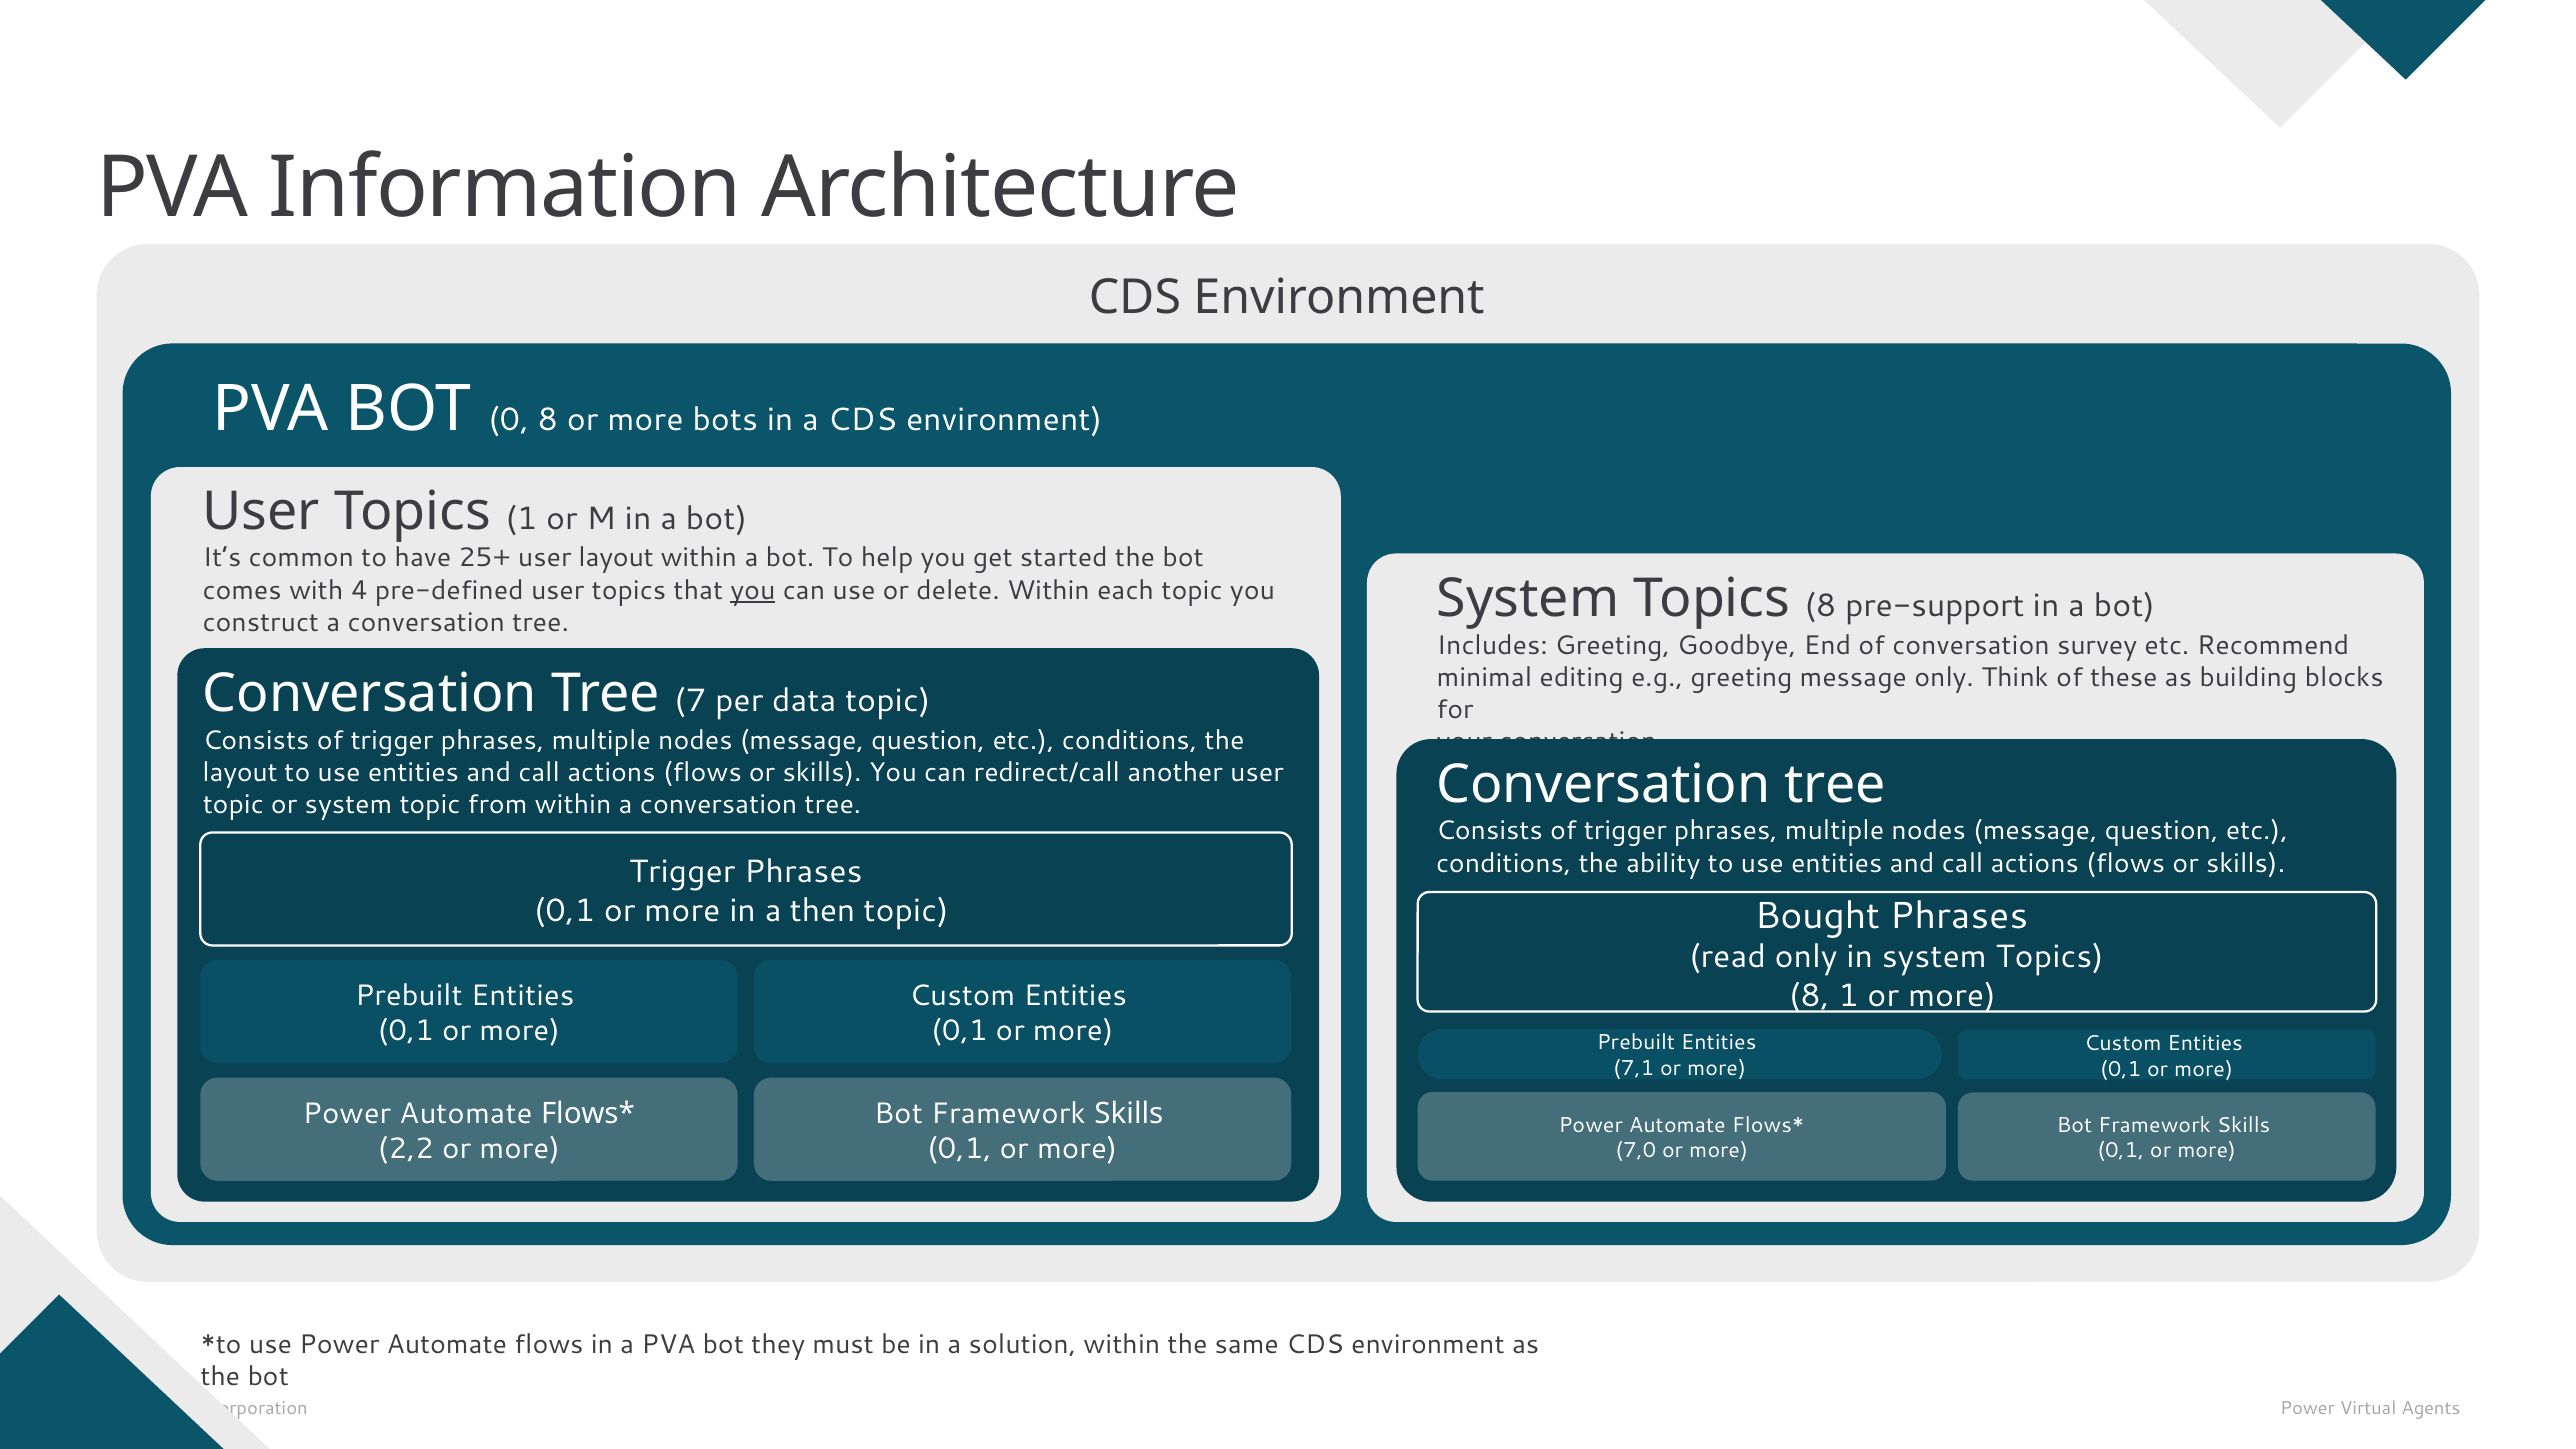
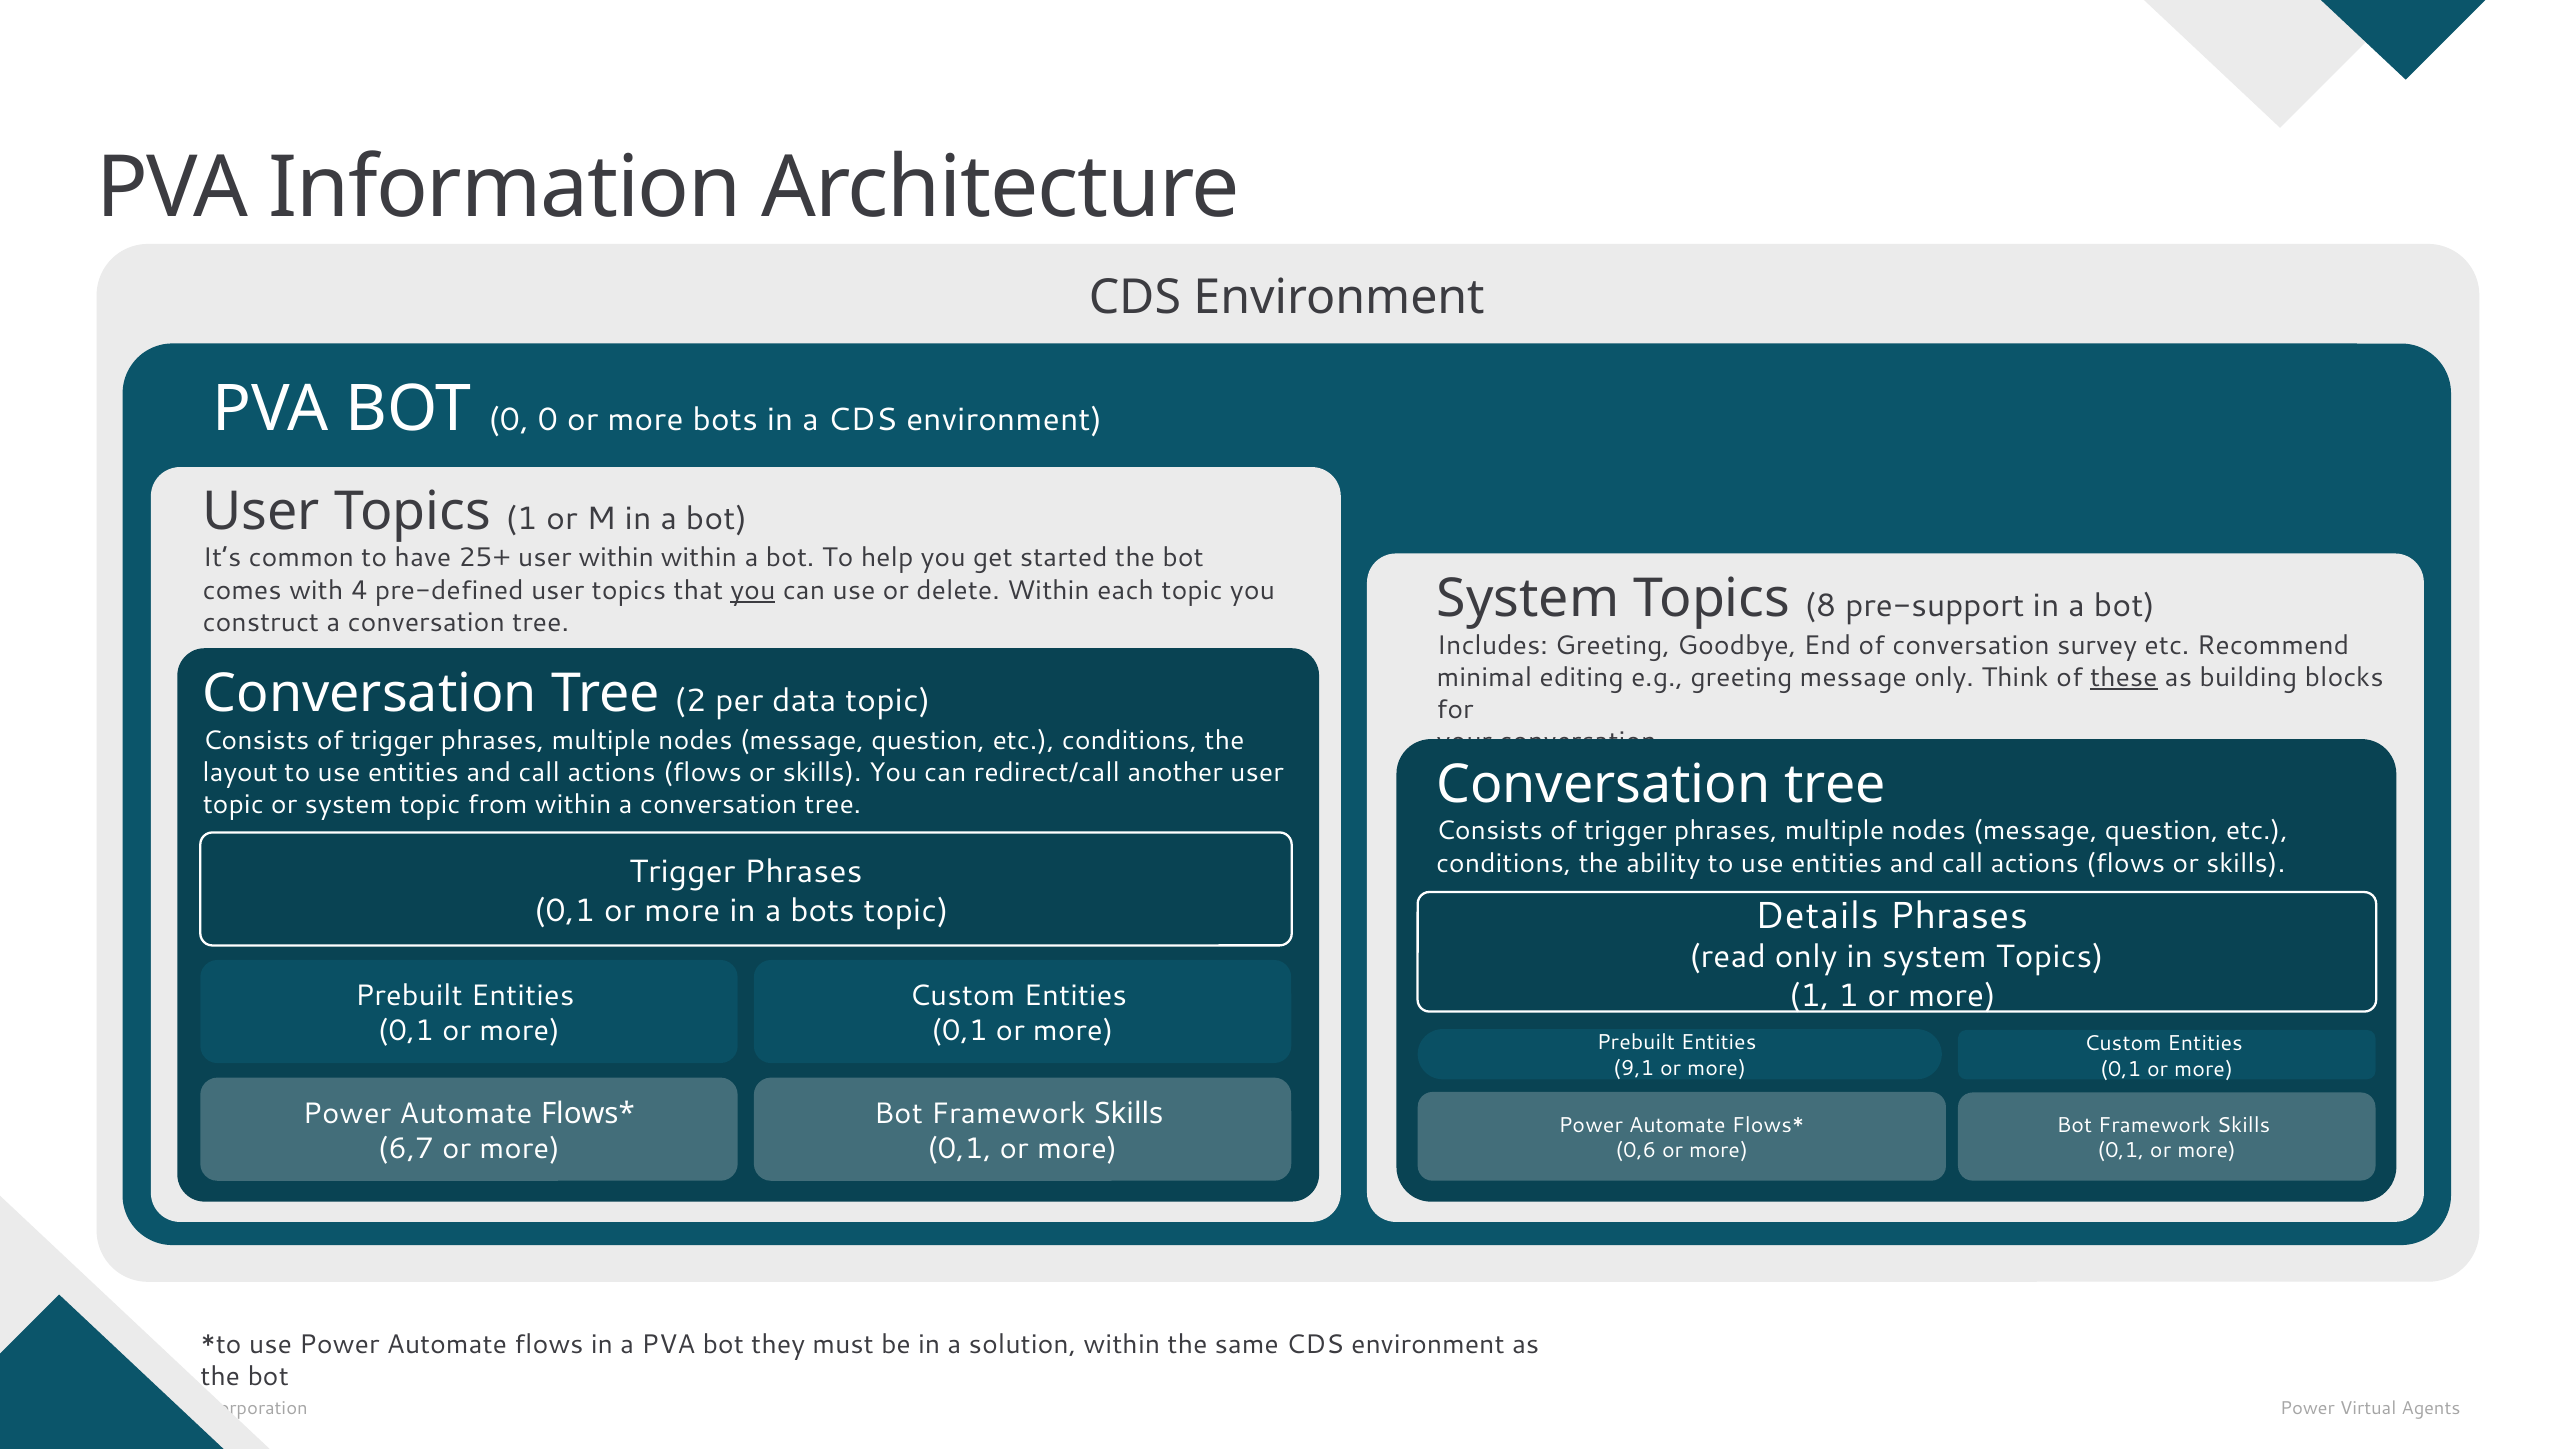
0 8: 8 -> 0 (548, 420)
user layout: layout -> within (616, 558)
these underline: none -> present (2124, 678)
7: 7 -> 2 (690, 701)
a then: then -> bots (822, 910)
Bought: Bought -> Details (1817, 916)
8: 8 -> 1 (1809, 996)
7,1: 7,1 -> 9,1 (1634, 1069)
2,2: 2,2 -> 6,7 (406, 1149)
7,0: 7,0 -> 0,6 (1636, 1151)
